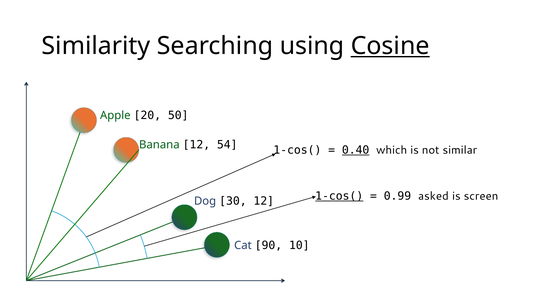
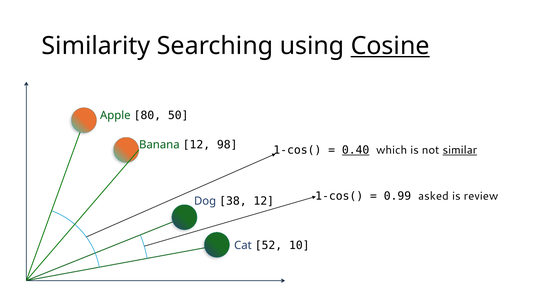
20: 20 -> 80 (147, 115)
54: 54 -> 98 (227, 145)
similar underline: none -> present (460, 150)
1-cos( underline: present -> none (339, 196)
screen: screen -> review (481, 196)
30: 30 -> 38 (233, 201)
90: 90 -> 52 (268, 245)
